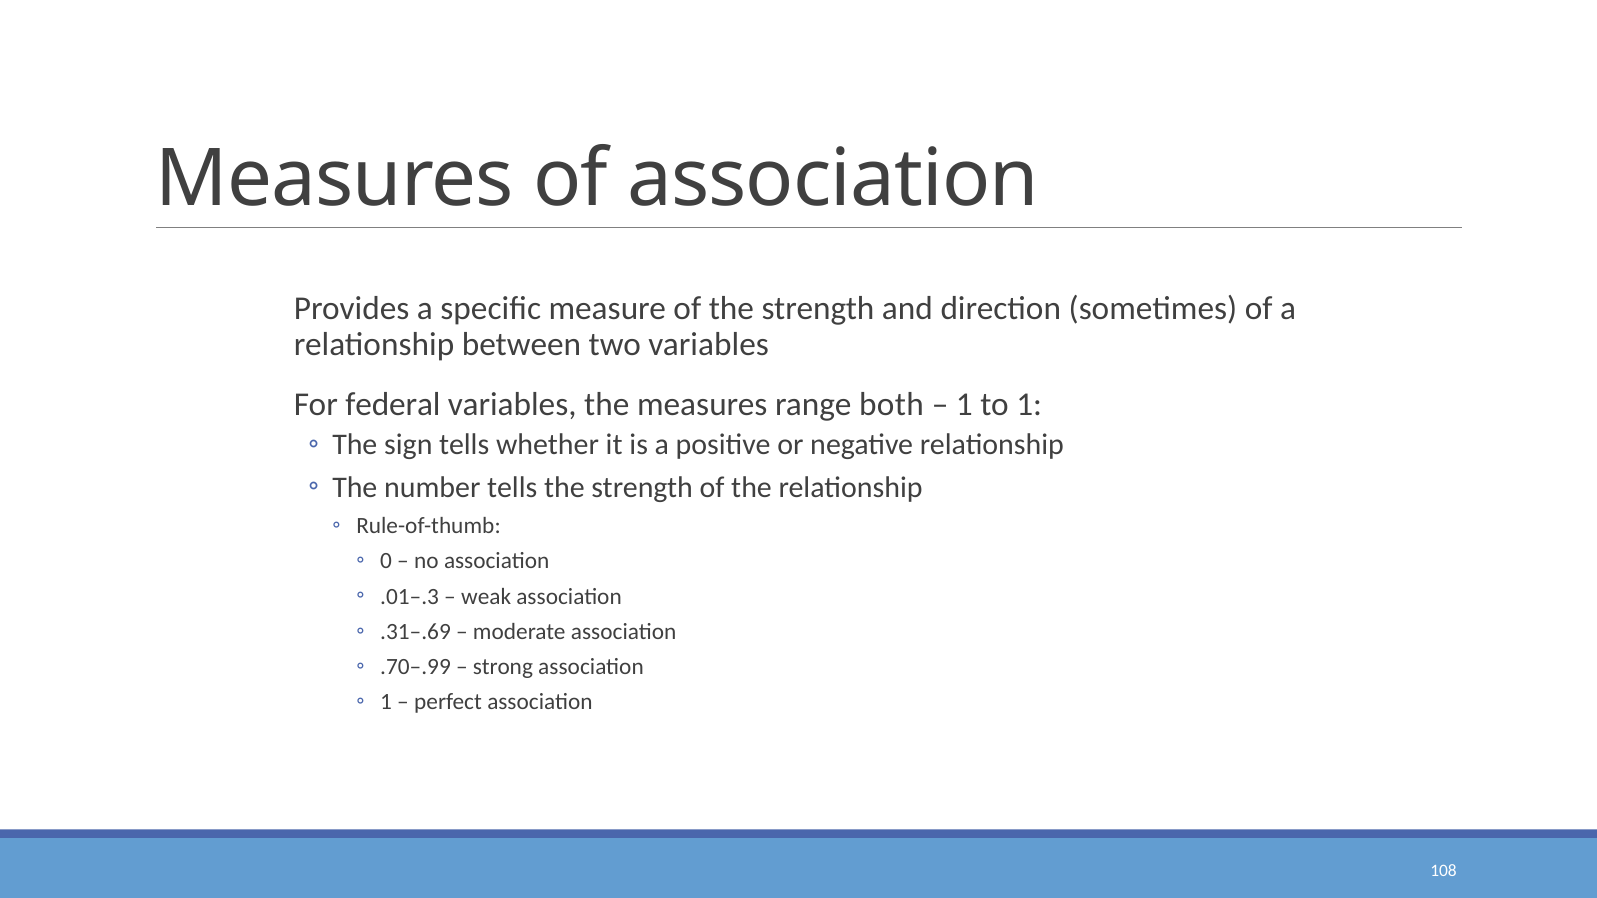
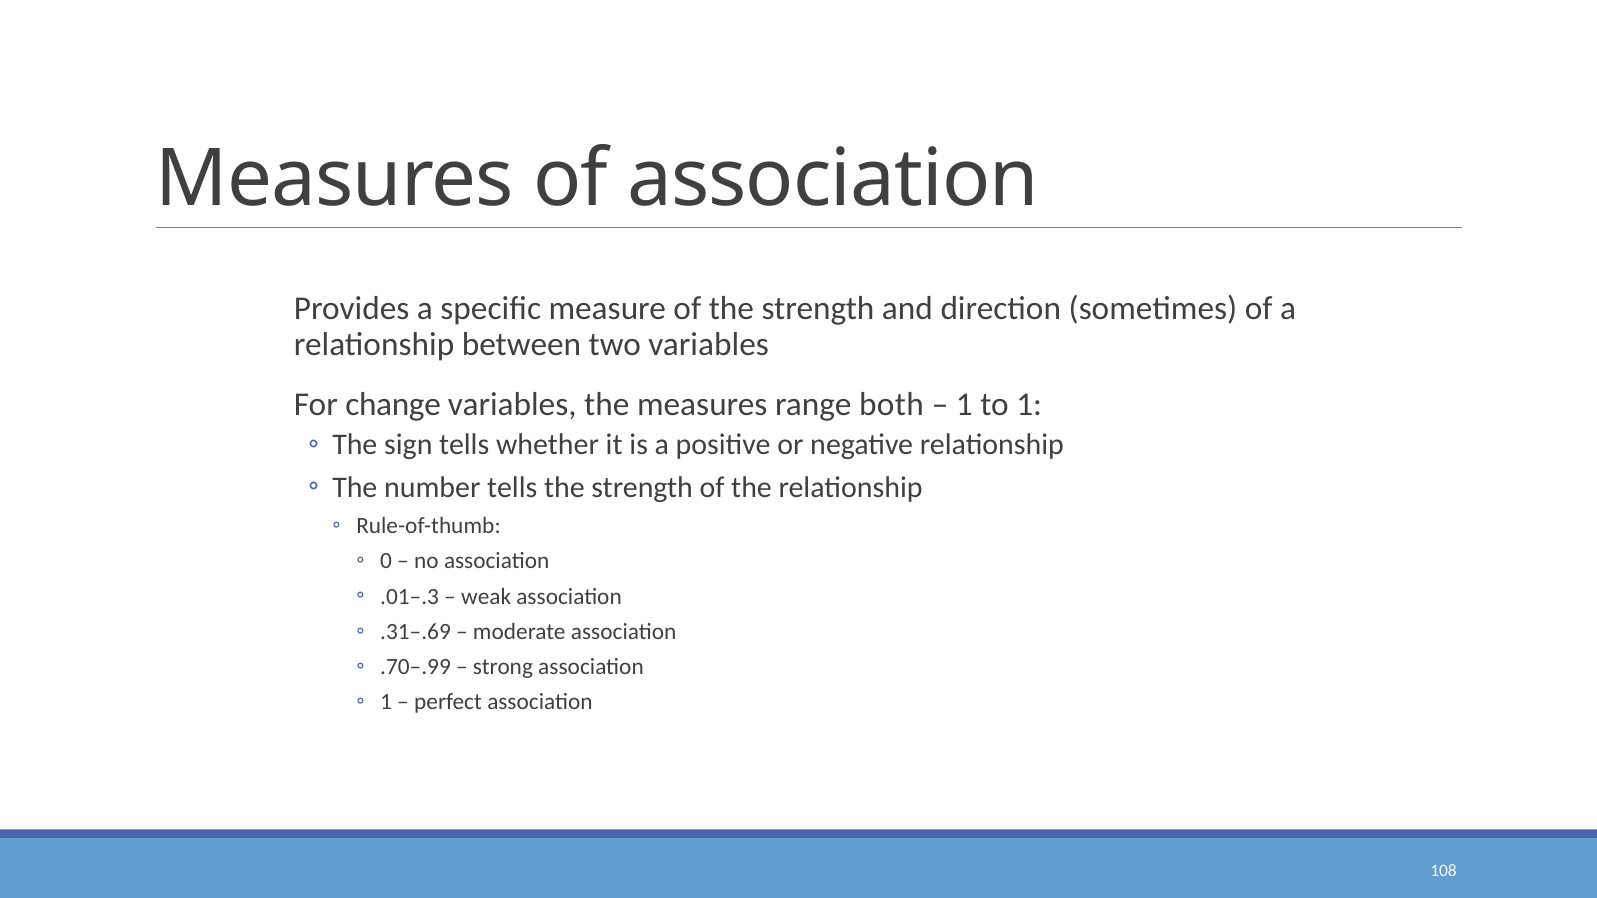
federal: federal -> change (393, 404)
